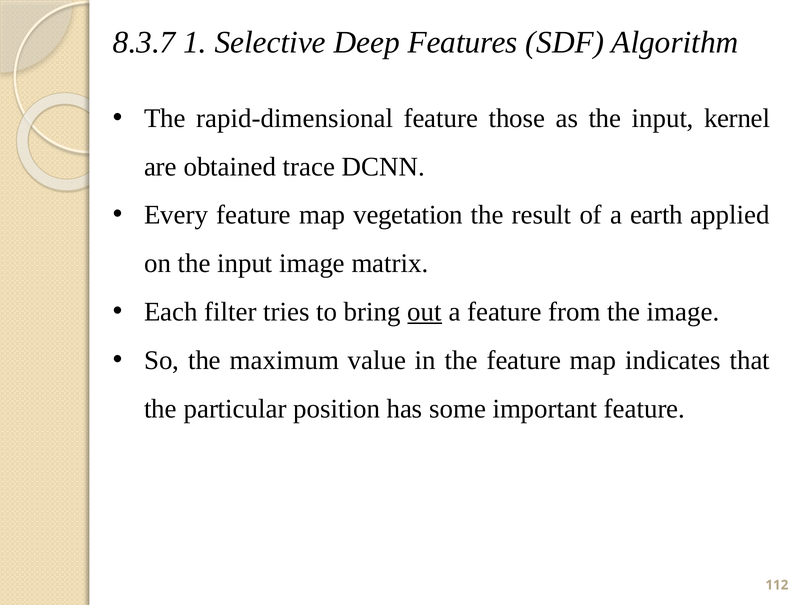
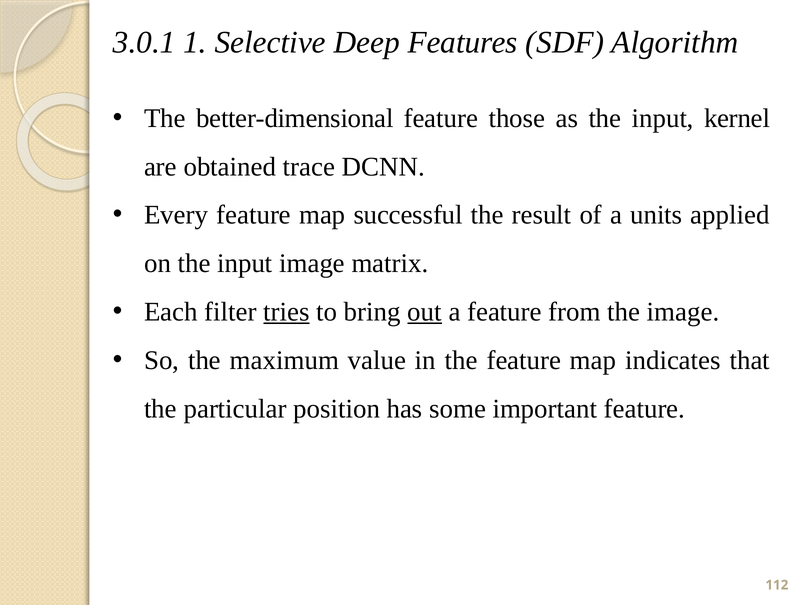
8.3.7: 8.3.7 -> 3.0.1 (144, 43)
rapid-dimensional: rapid-dimensional -> better-dimensional (295, 118)
vegetation: vegetation -> successful (408, 215)
earth: earth -> units (656, 215)
tries underline: none -> present (287, 312)
